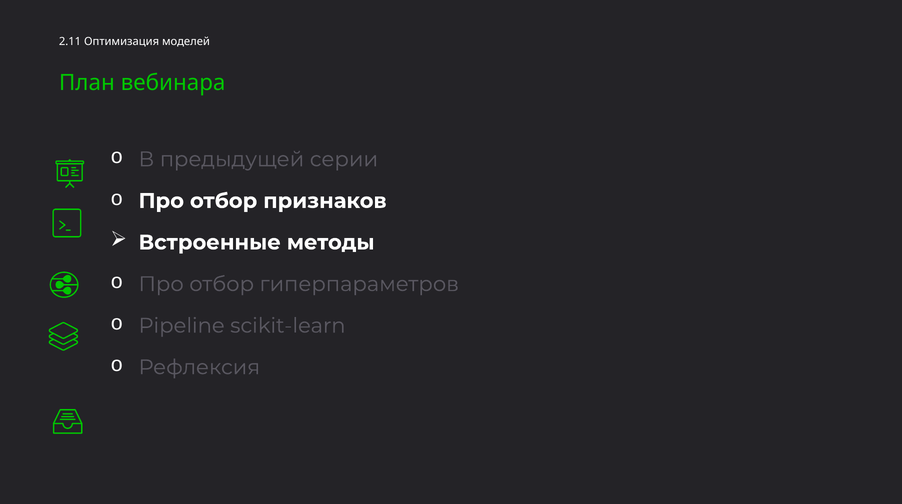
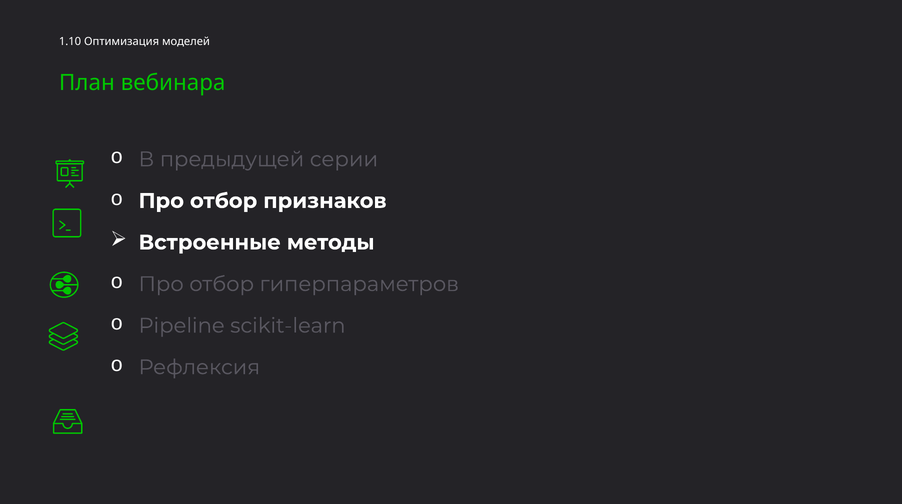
2.11: 2.11 -> 1.10 (70, 41)
